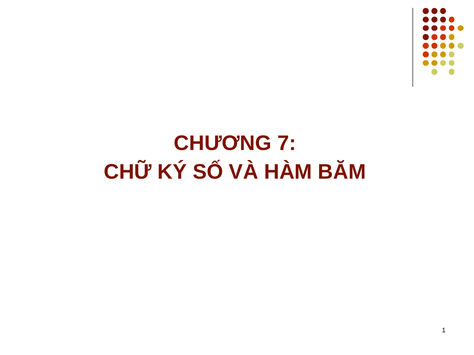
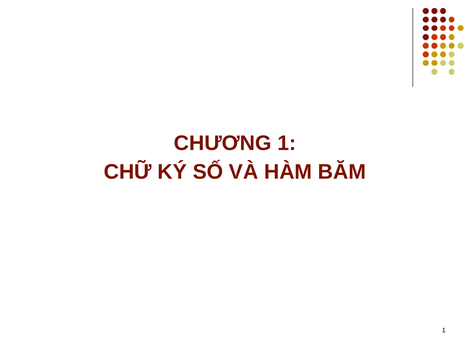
CHƯƠNG 7: 7 -> 1 (287, 143)
